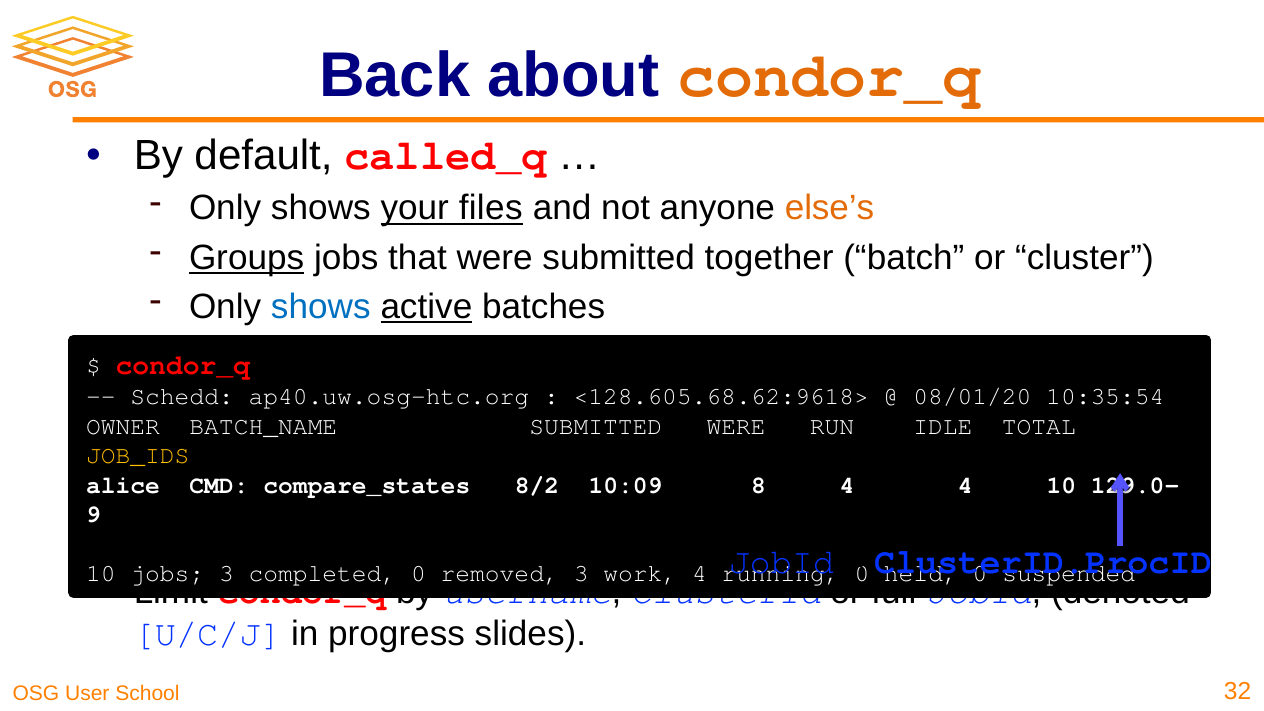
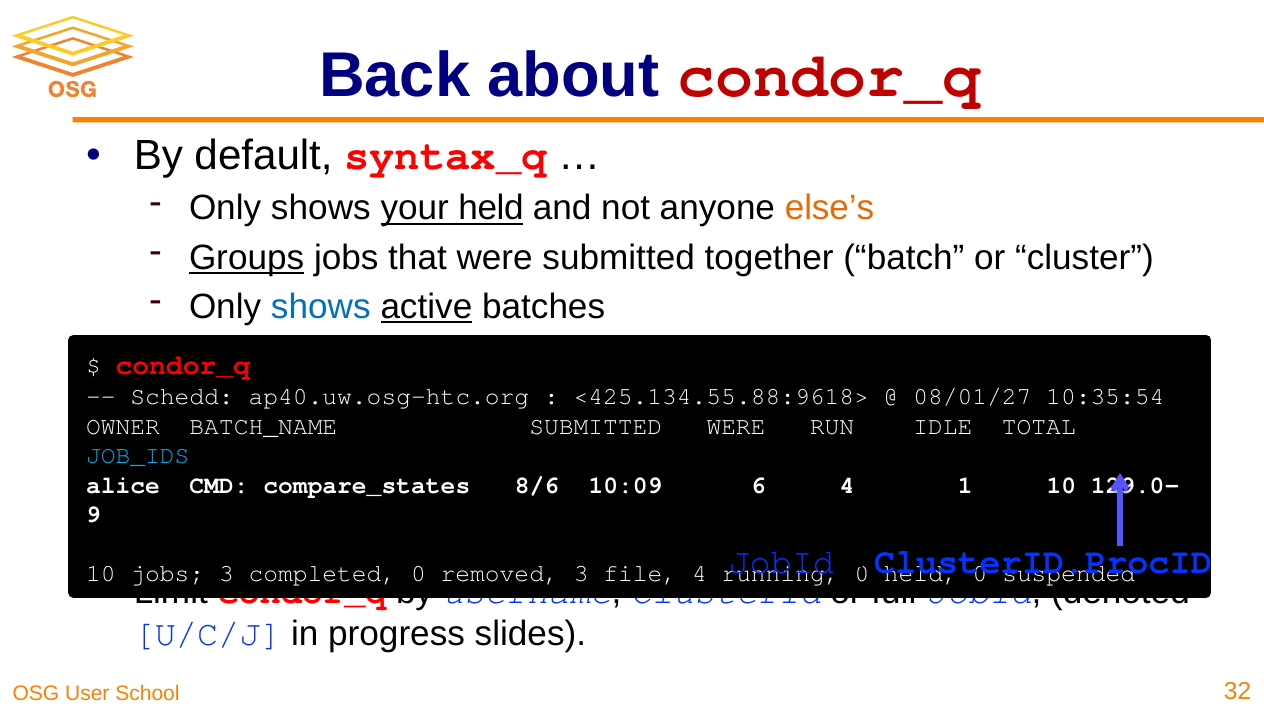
condor_q colour: orange -> red (829, 75)
called_q: called_q -> syntax_q (446, 155)
your files: files -> held (491, 208)
<128.605.68.62:9618>: <128.605.68.62:9618> -> <425.134.55.88:9618> (721, 396)
08/01/20: 08/01/20 -> 08/01/27 (972, 396)
JOB_IDS colour: yellow -> light blue (138, 455)
8/2: 8/2 -> 8/6 (537, 485)
8: 8 -> 6 (758, 485)
4 4: 4 -> 1 (965, 485)
work: work -> file (640, 573)
